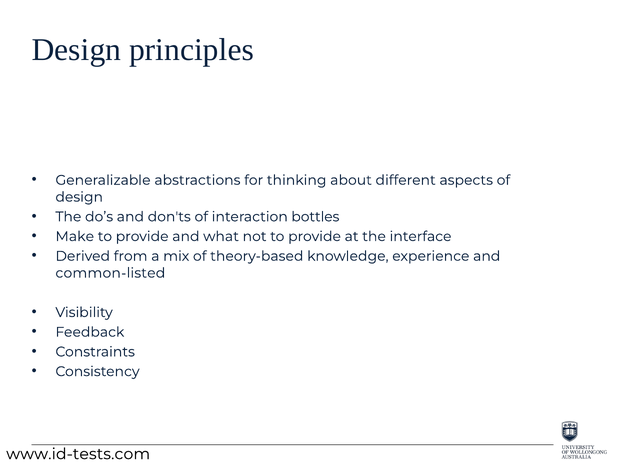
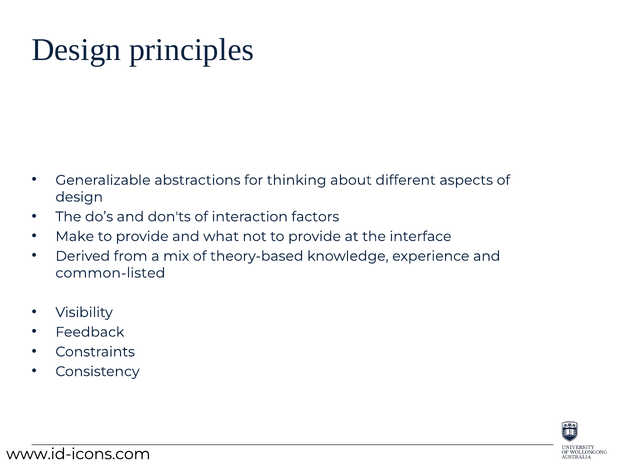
bottles: bottles -> factors (315, 217)
www.id-tests.com: www.id-tests.com -> www.id-icons.com (78, 454)
